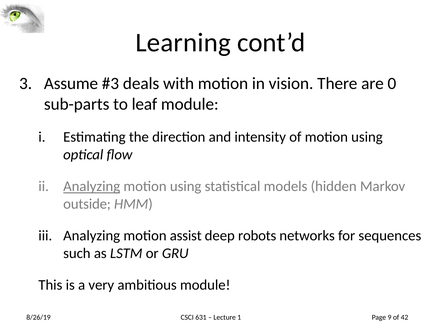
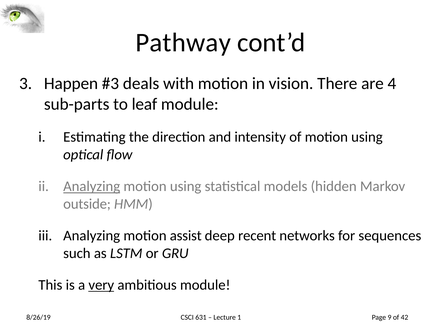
Learning: Learning -> Pathway (183, 43)
Assume: Assume -> Happen (71, 84)
0: 0 -> 4 (392, 84)
robots: robots -> recent (257, 236)
very underline: none -> present (101, 285)
